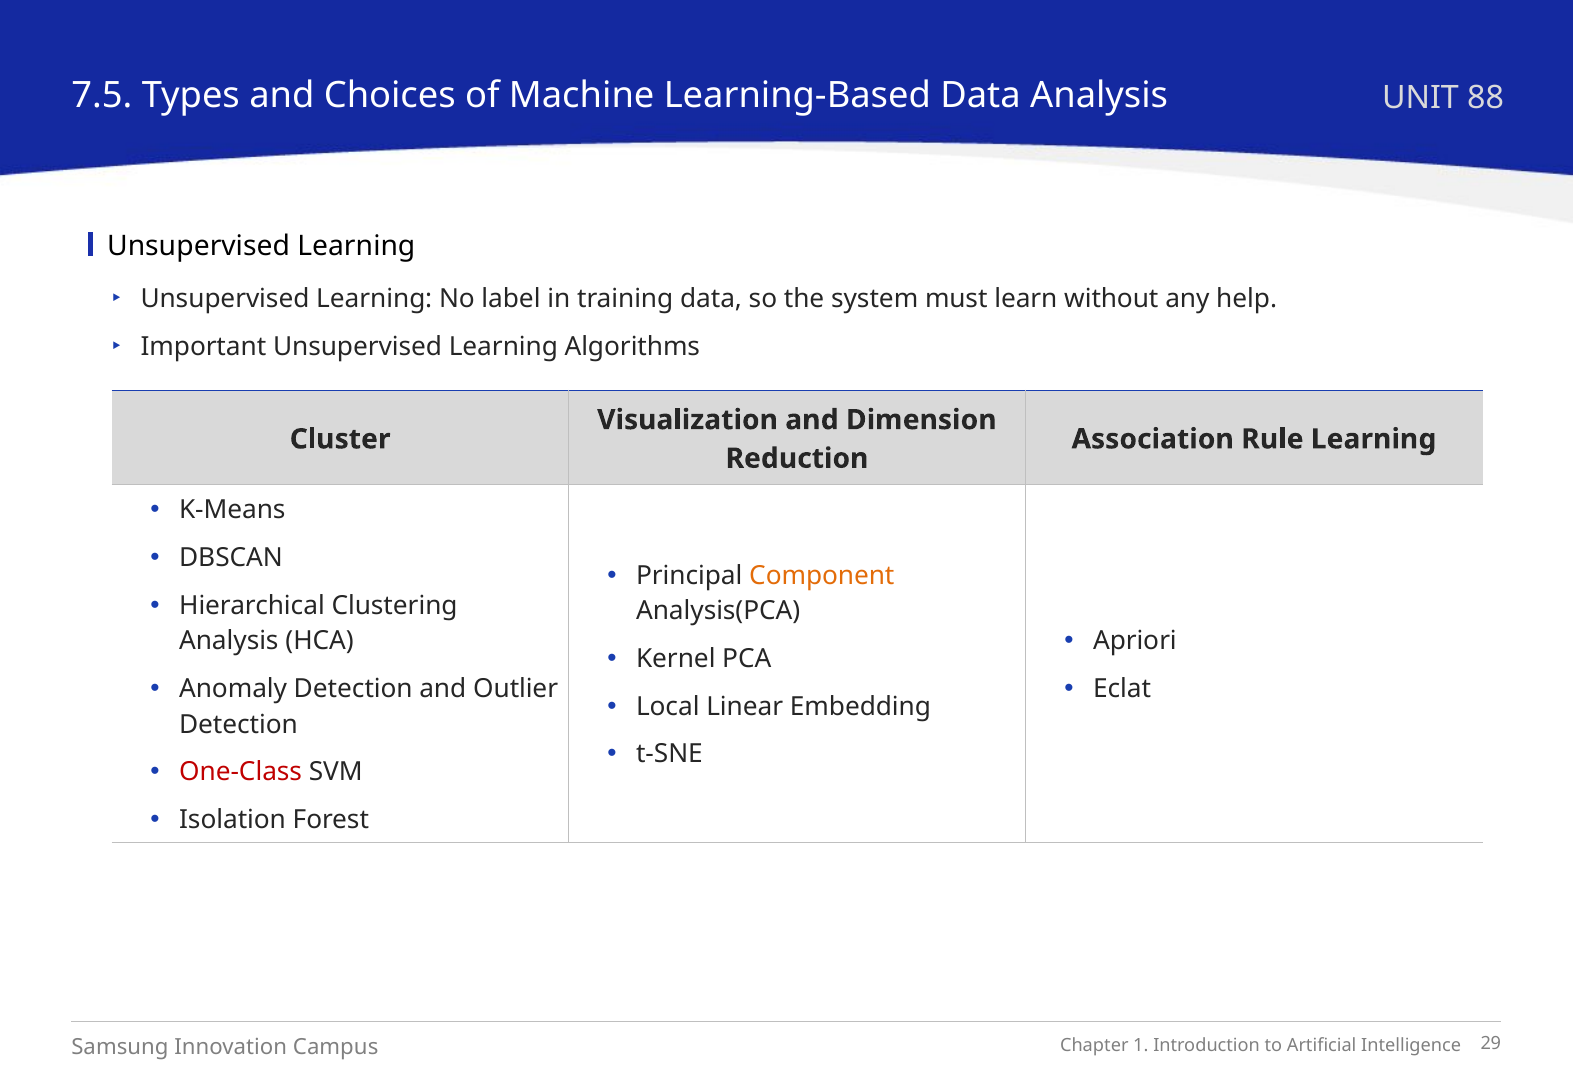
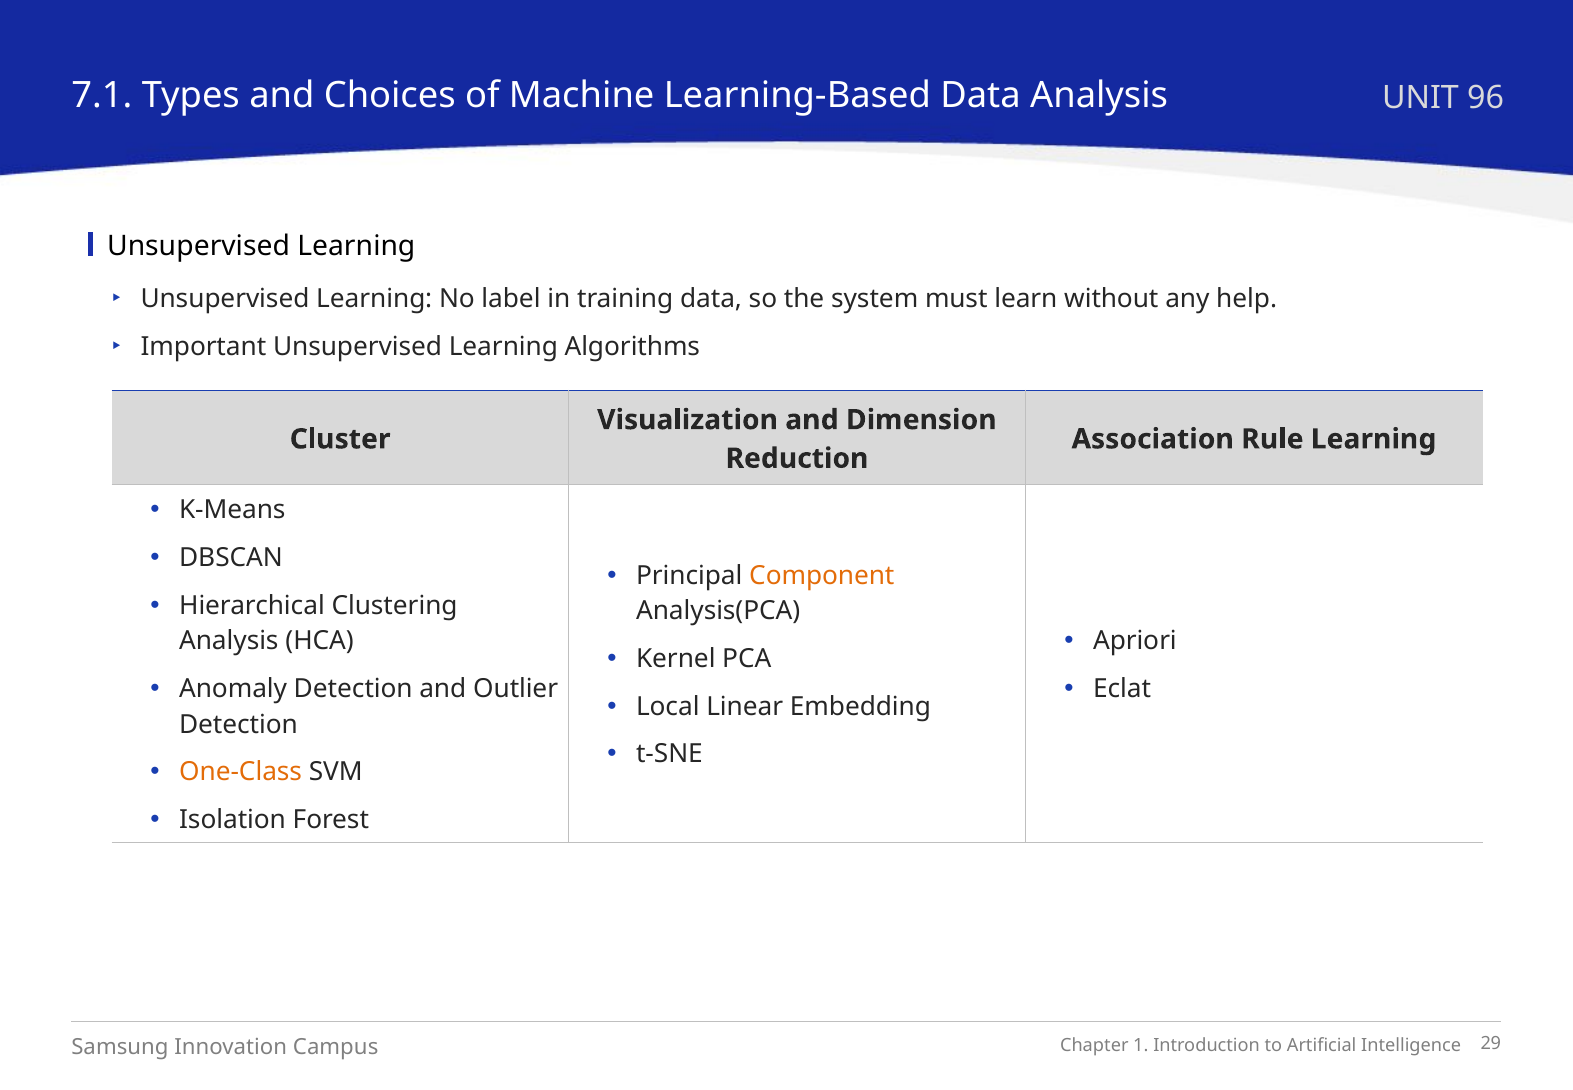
7.5: 7.5 -> 7.1 (102, 96)
88: 88 -> 96 (1486, 98)
One-Class colour: red -> orange (241, 772)
